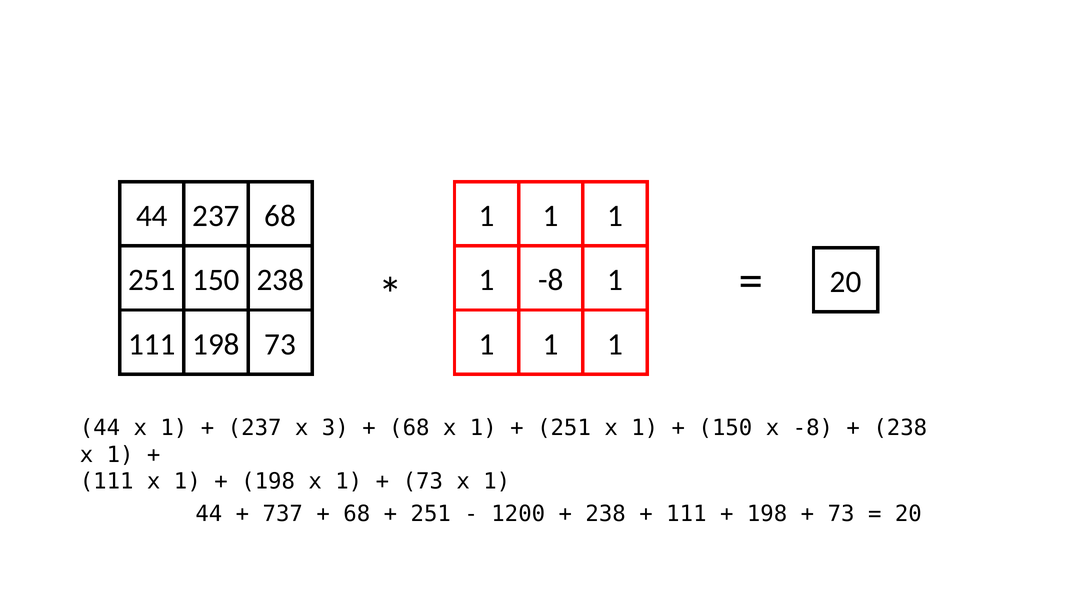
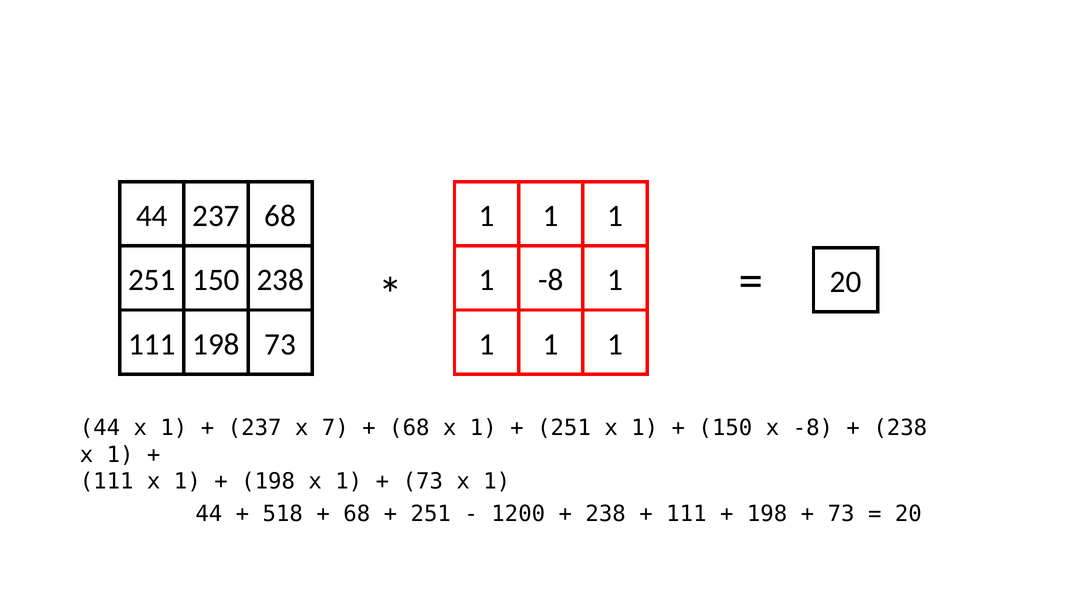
3: 3 -> 7 (335, 428)
737: 737 -> 518 (283, 514)
